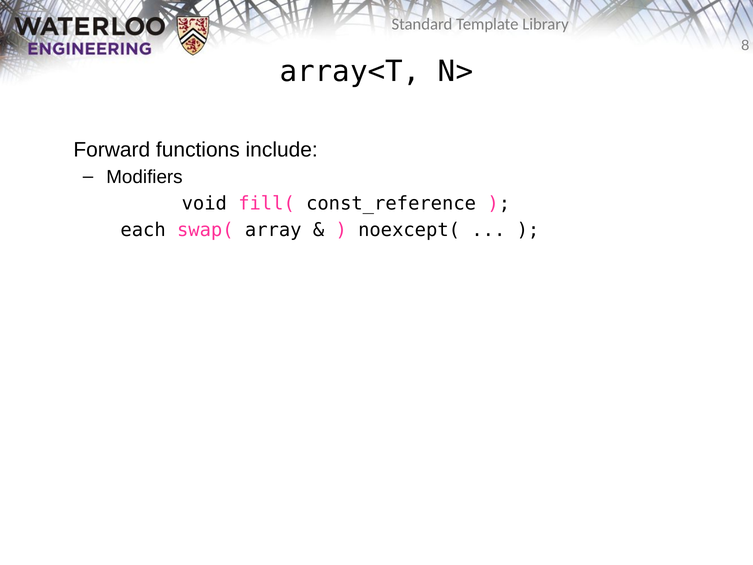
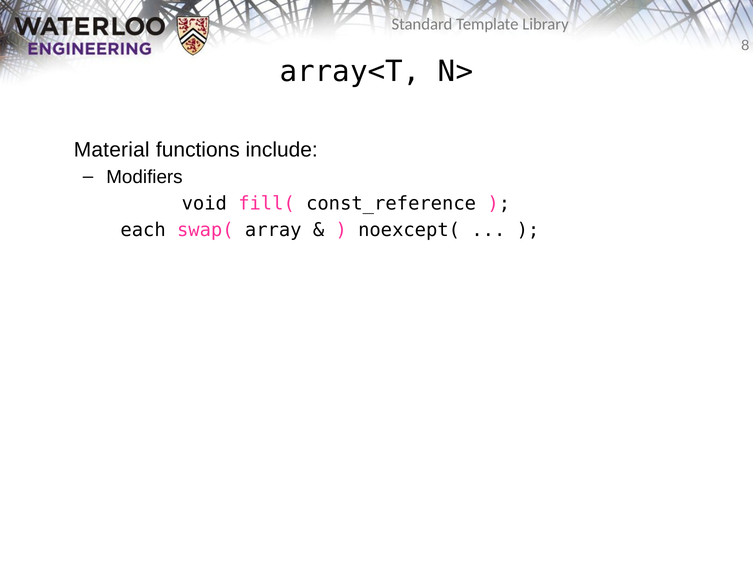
Forward: Forward -> Material (112, 150)
